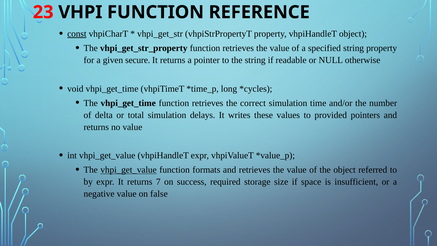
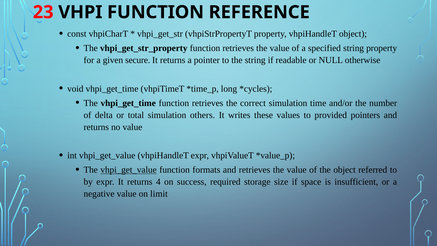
const underline: present -> none (77, 34)
delays: delays -> others (203, 115)
7: 7 -> 4 (158, 182)
false: false -> limit (159, 194)
